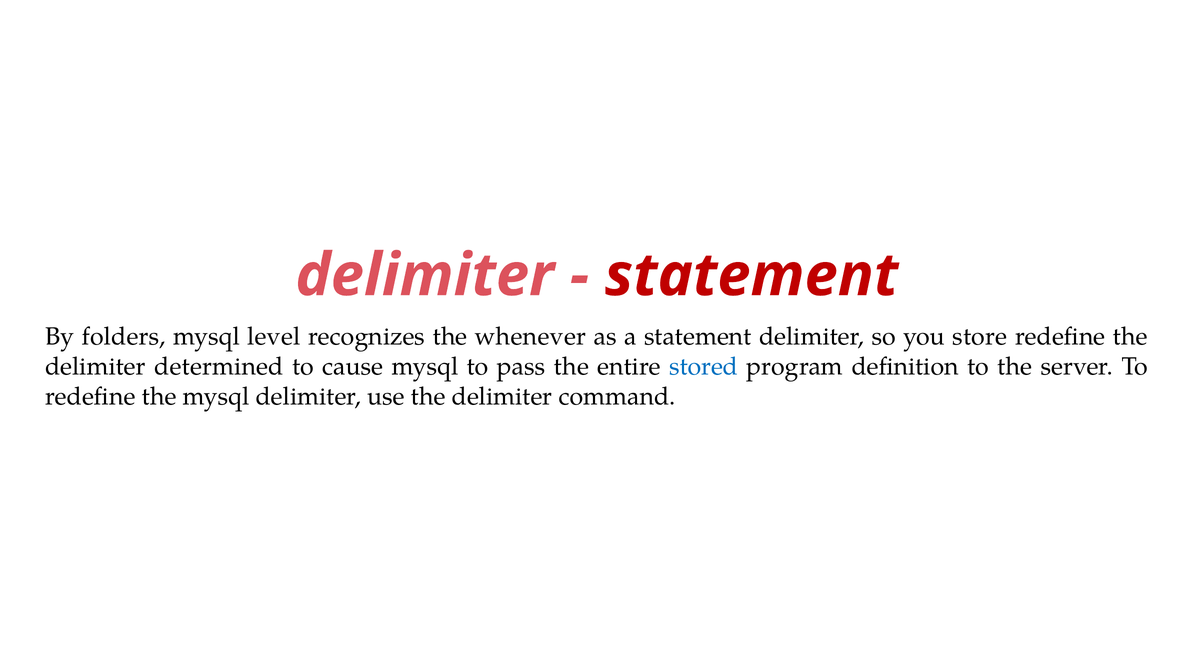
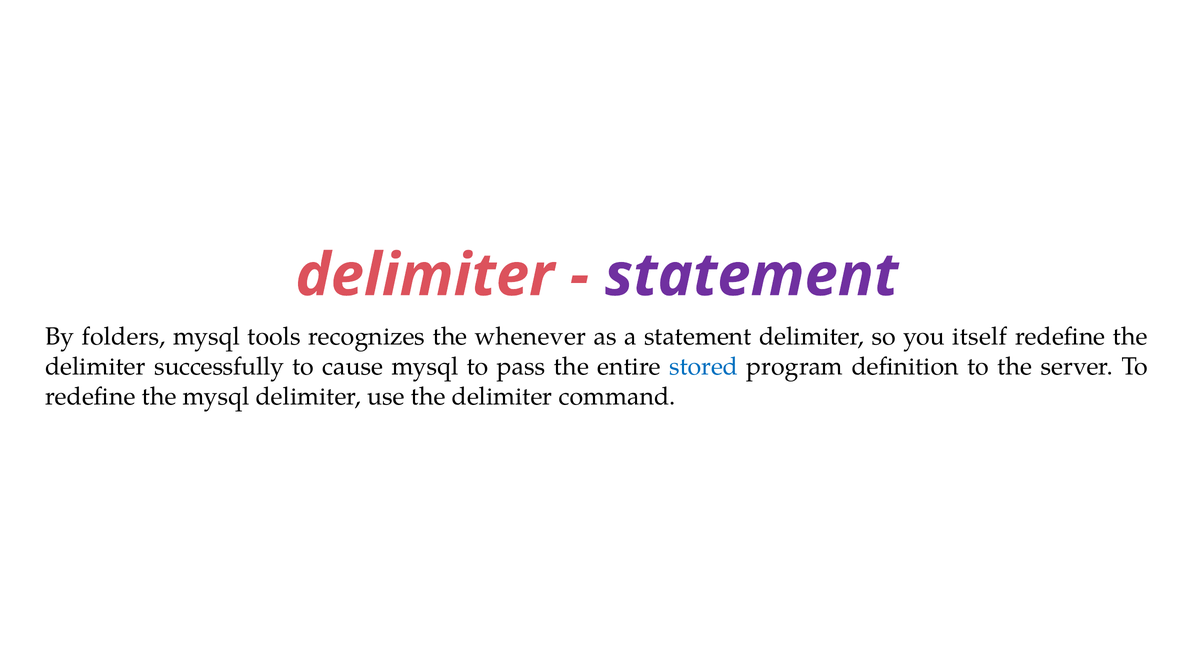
statement colour: red -> purple (752, 276)
level: level -> tools (274, 337)
store: store -> itself (980, 337)
determined: determined -> successfully (219, 367)
